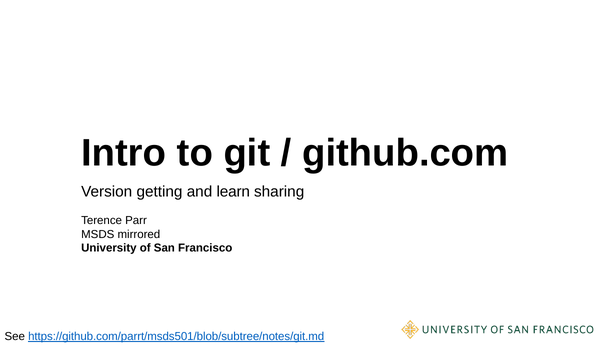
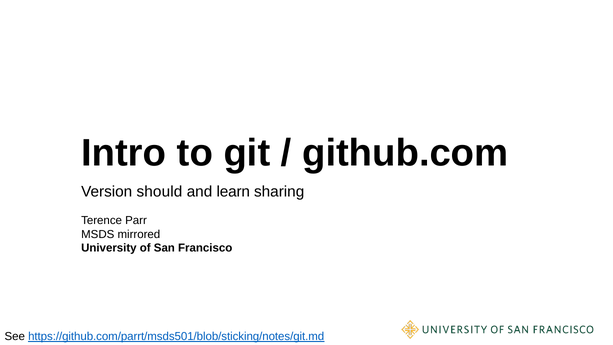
getting: getting -> should (159, 192)
https://github.com/parrt/msds501/blob/subtree/notes/git.md: https://github.com/parrt/msds501/blob/subtree/notes/git.md -> https://github.com/parrt/msds501/blob/sticking/notes/git.md (176, 336)
